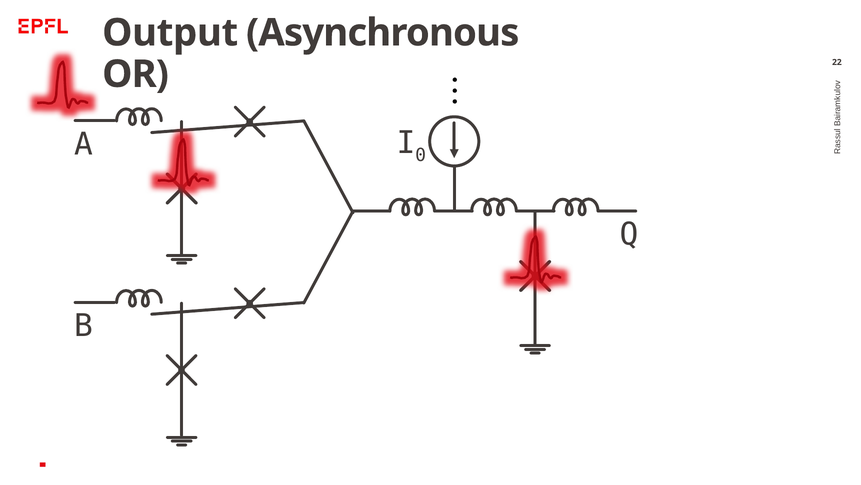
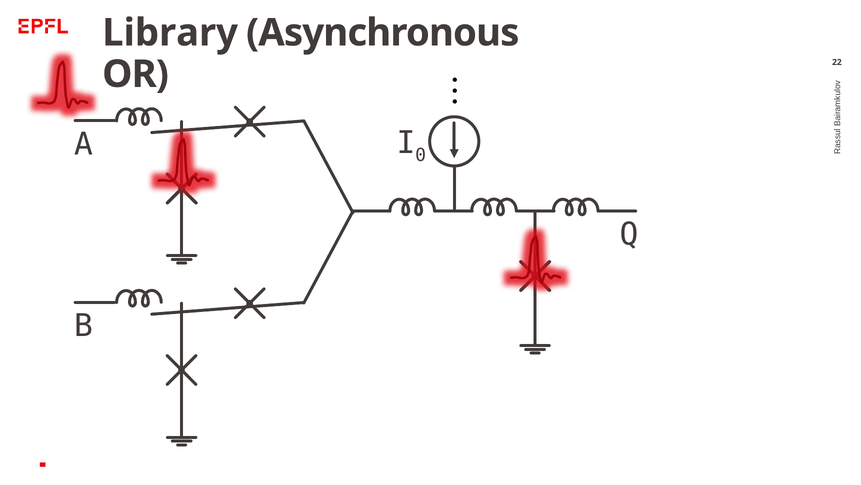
Output: Output -> Library (170, 33)
